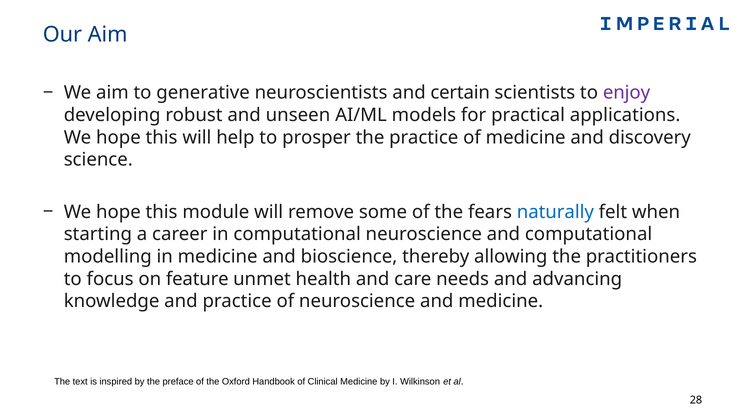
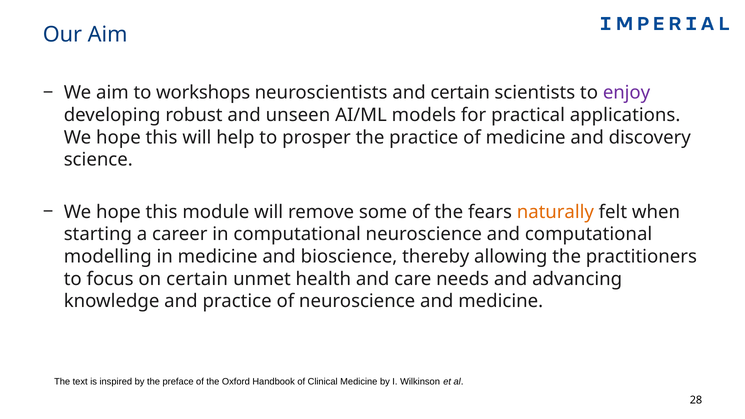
generative: generative -> workshops (203, 93)
naturally colour: blue -> orange (555, 212)
on feature: feature -> certain (197, 279)
